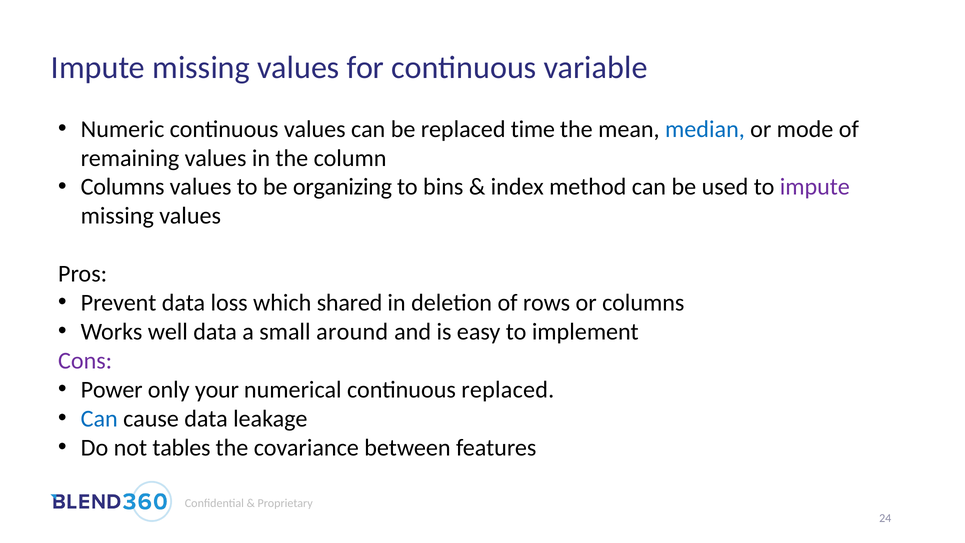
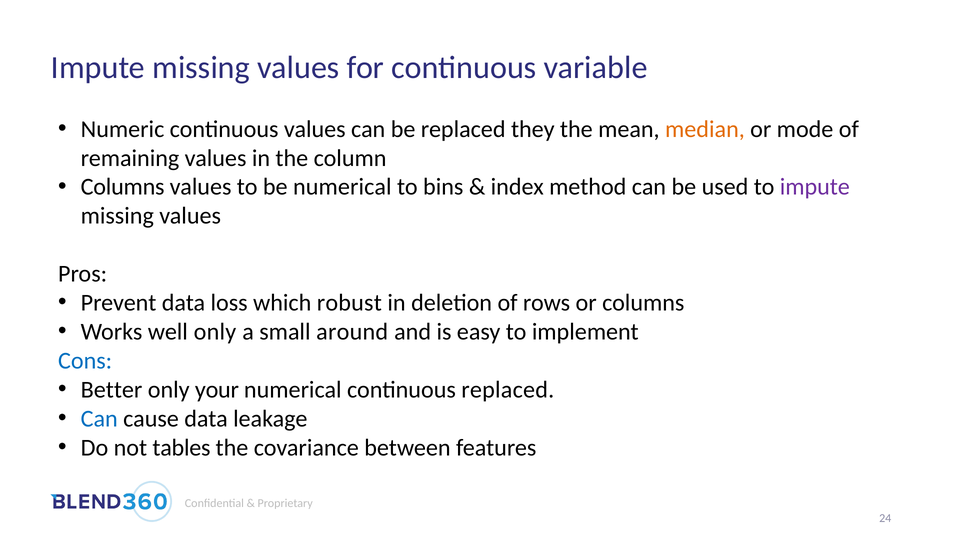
time: time -> they (533, 129)
median colour: blue -> orange (705, 129)
be organizing: organizing -> numerical (342, 187)
shared: shared -> robust (349, 303)
well data: data -> only (215, 332)
Cons colour: purple -> blue (85, 361)
Power: Power -> Better (112, 390)
